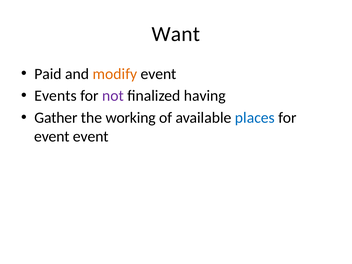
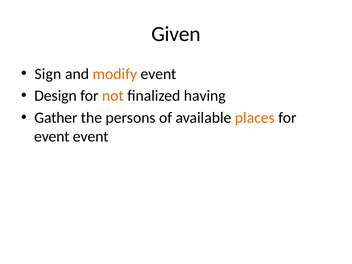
Want: Want -> Given (176, 34)
Paid: Paid -> Sign (48, 74)
Events: Events -> Design (56, 96)
not colour: purple -> orange (113, 96)
working: working -> persons (131, 118)
places colour: blue -> orange (255, 118)
